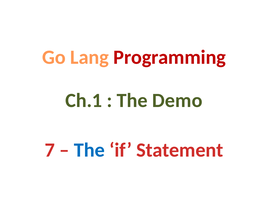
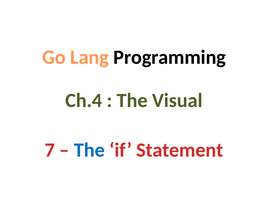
Programming colour: red -> black (170, 57)
Ch.1: Ch.1 -> Ch.4 (84, 100)
Demo: Demo -> Visual (177, 100)
